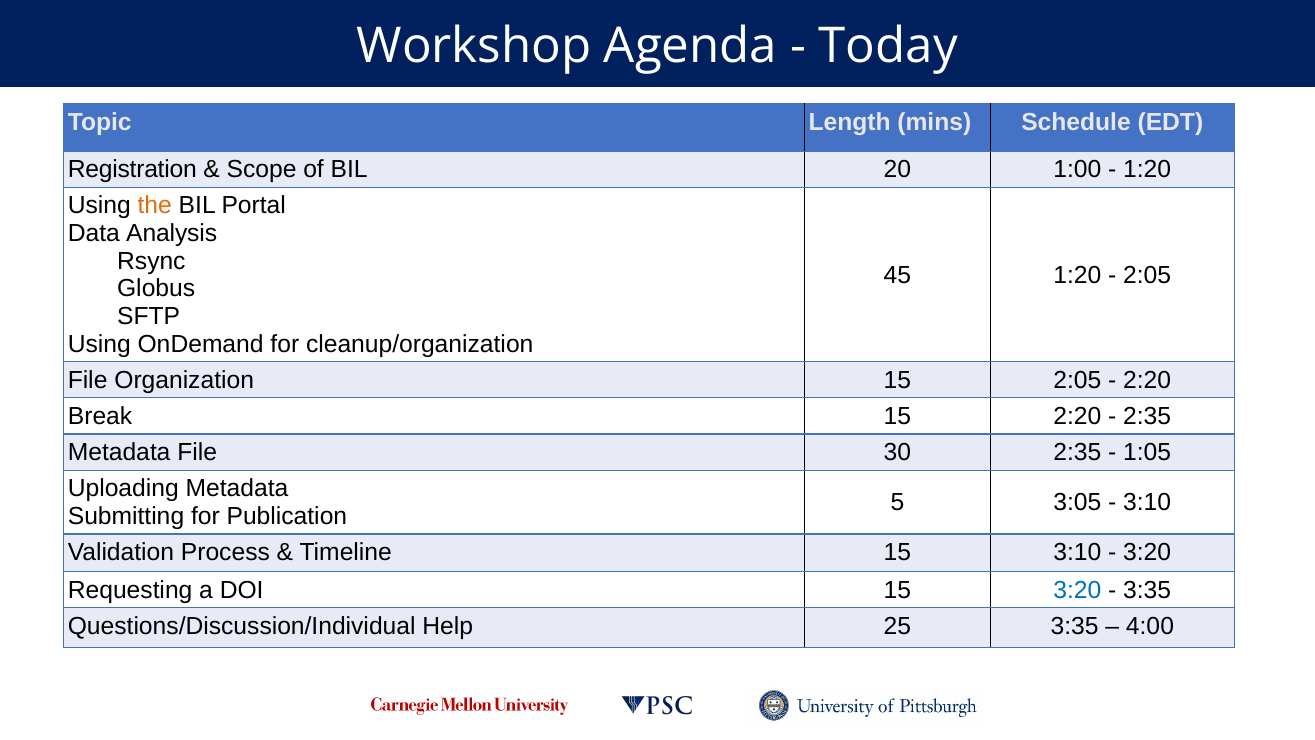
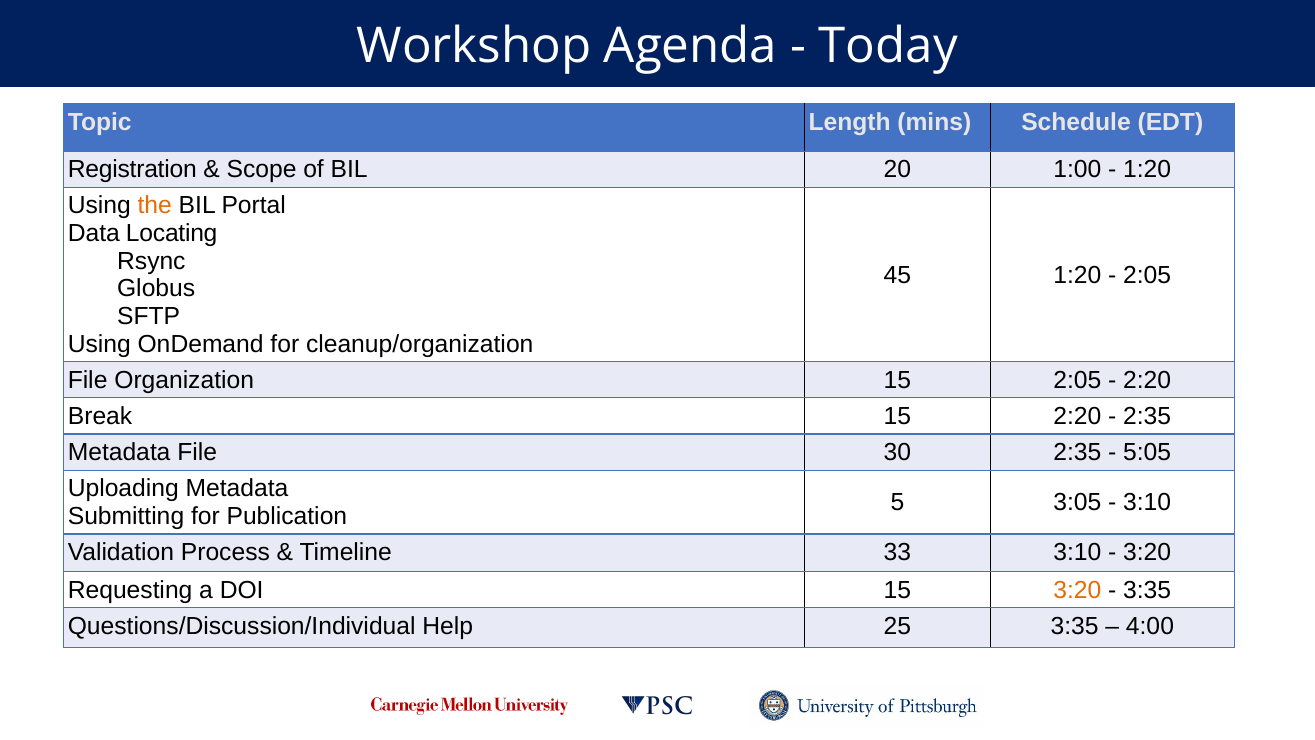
Analysis: Analysis -> Locating (172, 233)
1:05: 1:05 -> 5:05 (1147, 452)
Timeline 15: 15 -> 33 (897, 552)
3:20 colour: blue -> orange (1077, 590)
